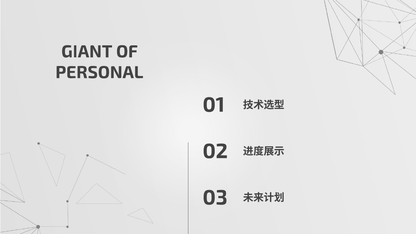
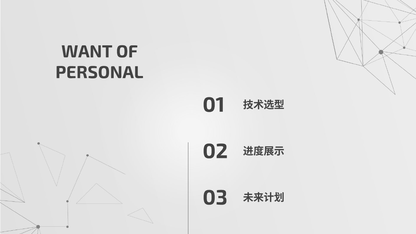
GIANT: GIANT -> WANT (87, 52)
